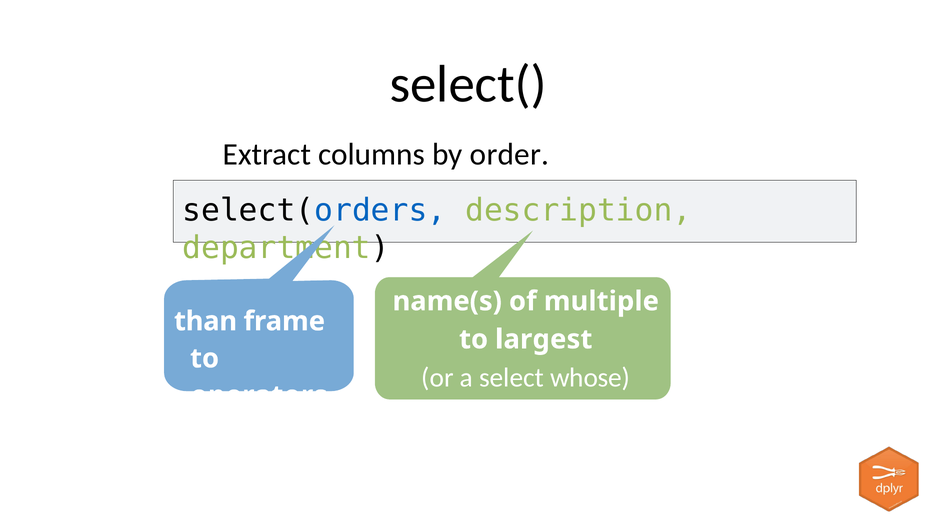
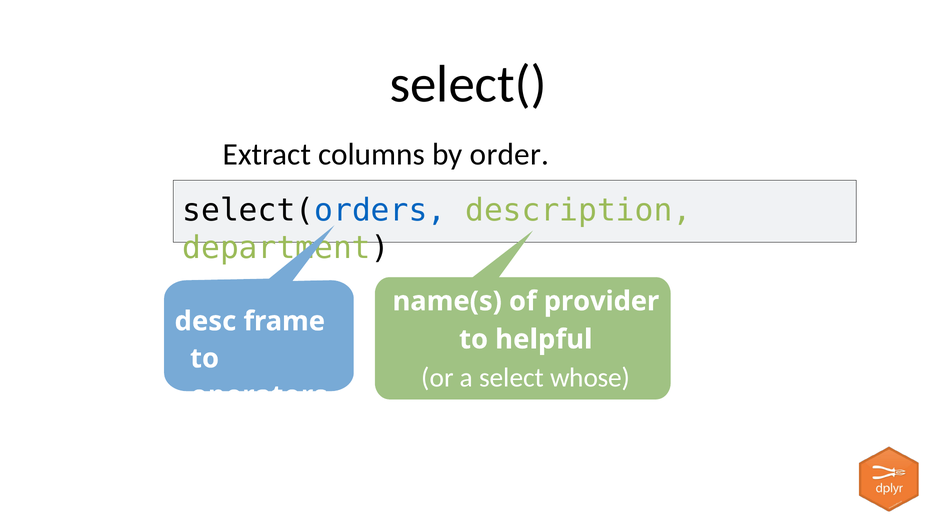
multiple: multiple -> provider (601, 301)
than: than -> desc (205, 321)
largest: largest -> helpful (544, 339)
